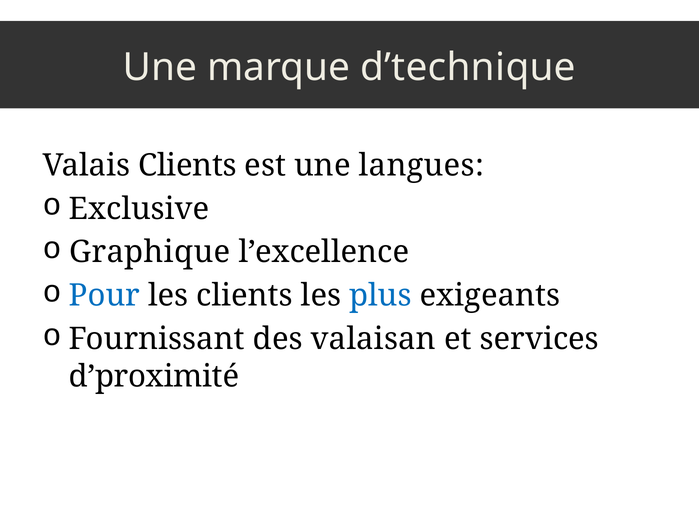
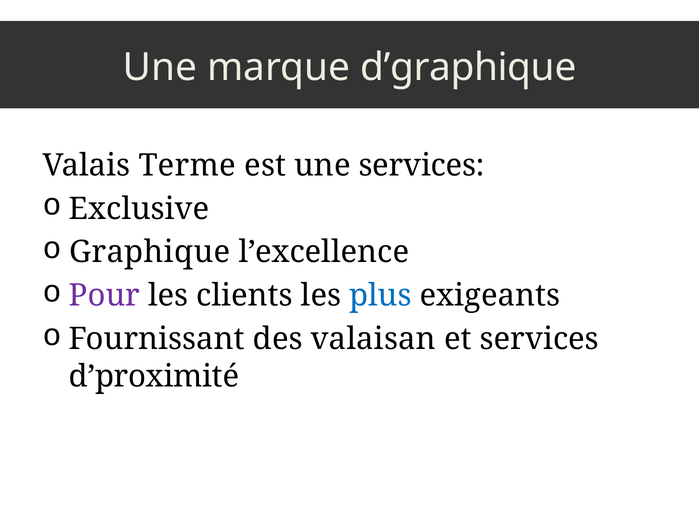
d’technique: d’technique -> d’graphique (468, 67)
Valais Clients: Clients -> Terme (187, 165)
une langues: langues -> services (422, 165)
Pour colour: blue -> purple (104, 296)
